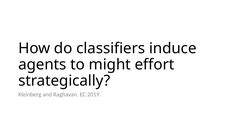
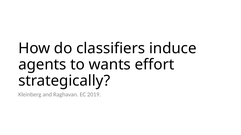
might: might -> wants (110, 65)
